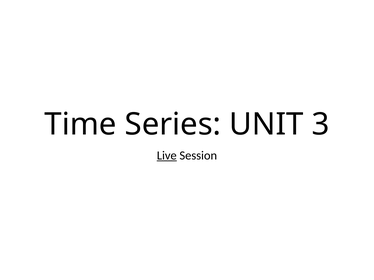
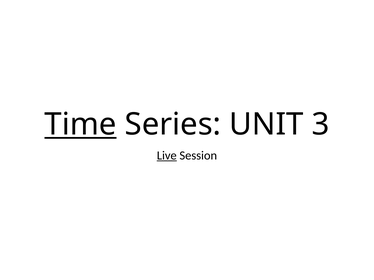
Time underline: none -> present (81, 125)
